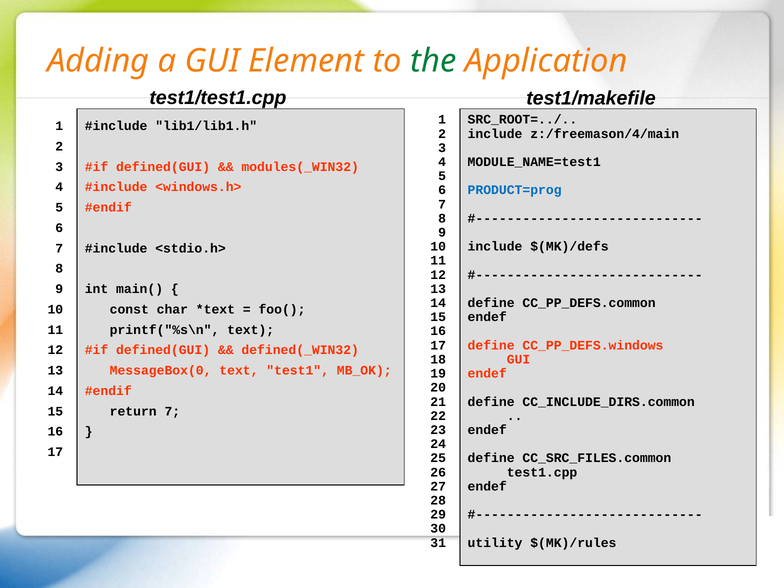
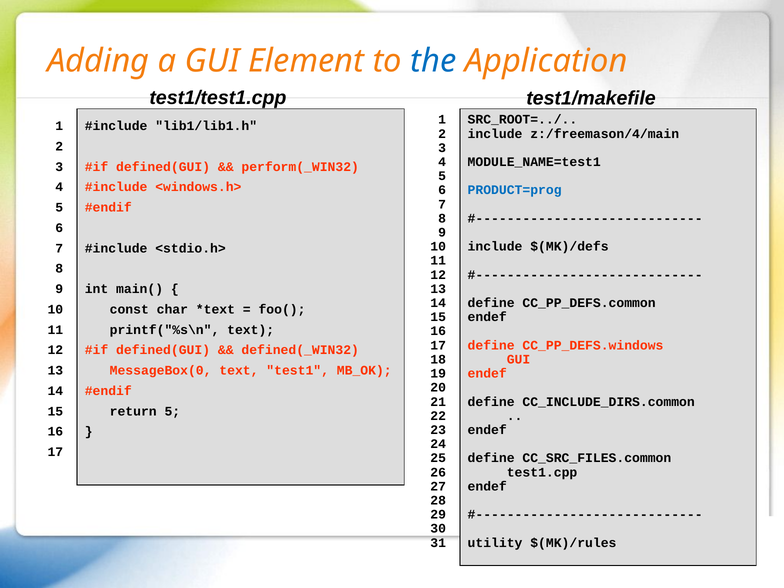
the colour: green -> blue (433, 61)
modules(_WIN32: modules(_WIN32 -> perform(_WIN32 (300, 167)
return 7: 7 -> 5 (172, 411)
